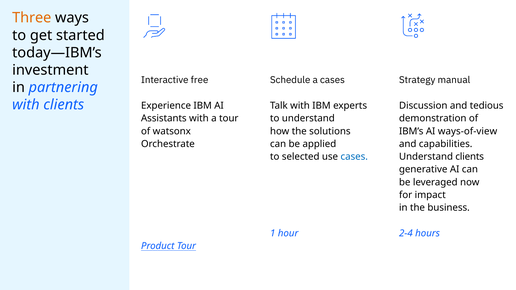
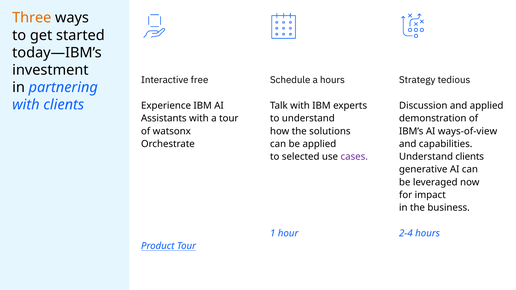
a cases: cases -> hours (332, 80)
manual: manual -> tedious (454, 80)
and tedious: tedious -> applied (487, 106)
cases colour: blue -> purple (354, 157)
